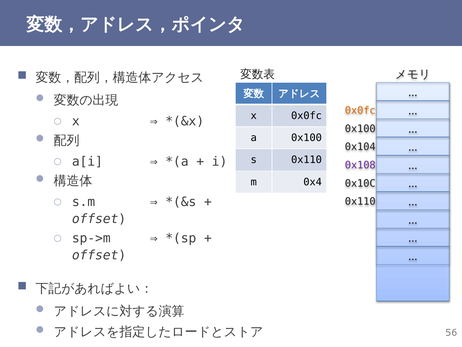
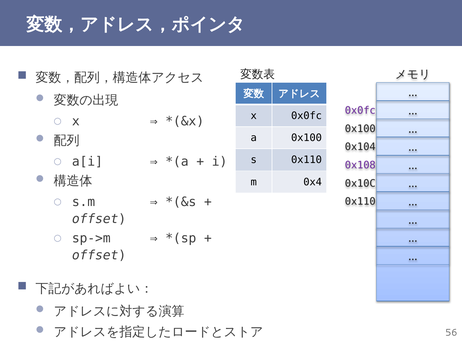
0x0fc colour: orange -> purple (360, 110)
